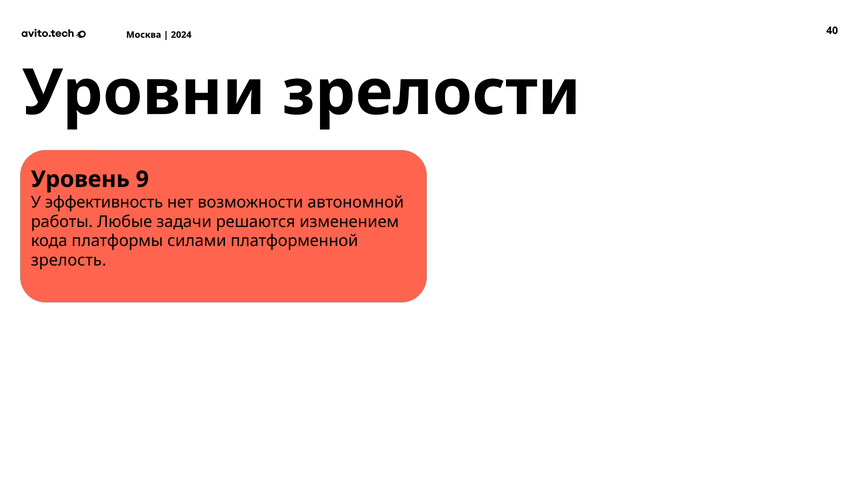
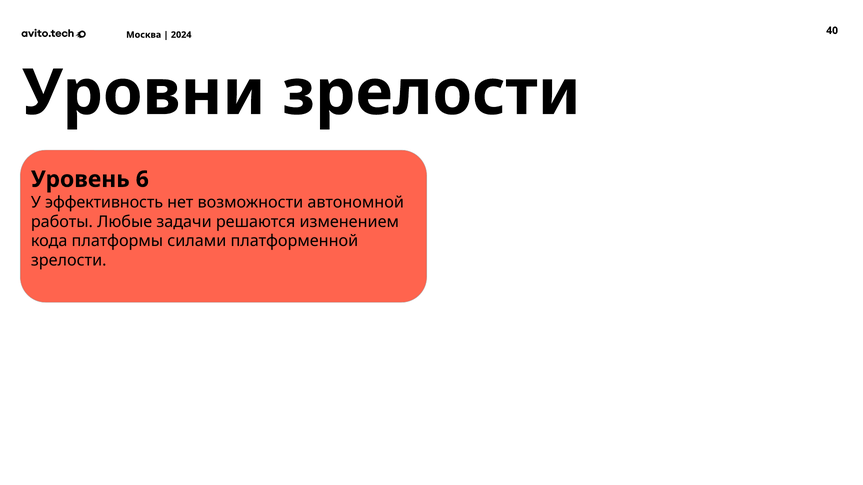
9: 9 -> 6 (142, 179)
зрелость: зрелость -> зрелости (69, 261)
